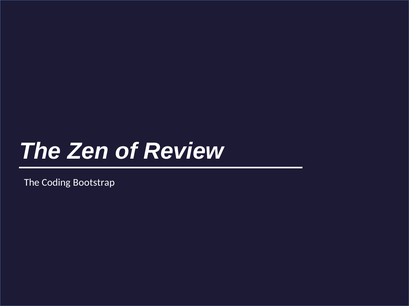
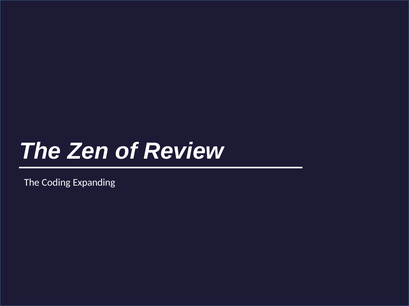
Bootstrap: Bootstrap -> Expanding (94, 183)
